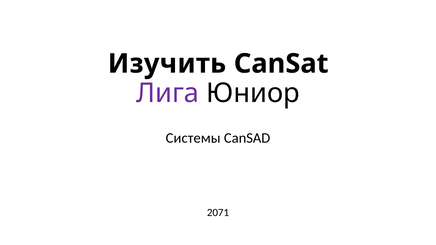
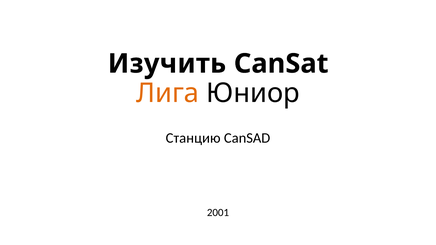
Лига colour: purple -> orange (168, 93)
Системы: Системы -> Станцию (193, 138)
2071: 2071 -> 2001 (218, 213)
